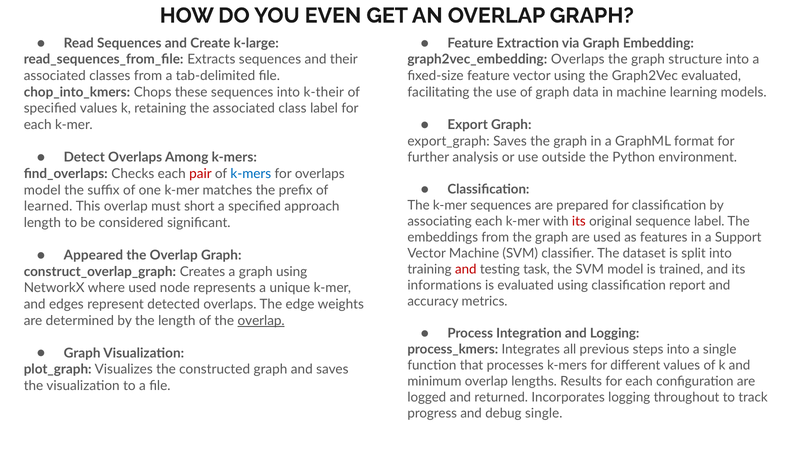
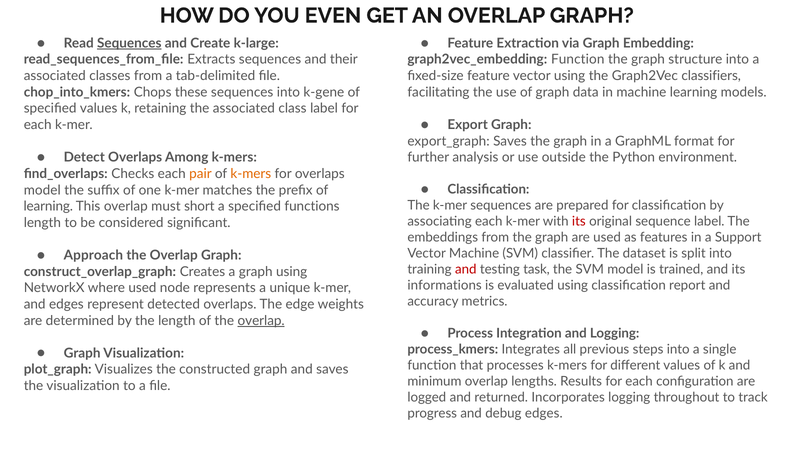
Sequences underline: none -> present (129, 43)
graph2vec_embedding Overlaps: Overlaps -> Function (578, 59)
Graph2Vec evaluated: evaluated -> classifiers (711, 76)
k-their: k-their -> k-gene (324, 92)
pair colour: red -> orange (200, 174)
k-mers colour: blue -> orange (251, 174)
learned: learned -> learning (48, 206)
approach: approach -> functions (312, 206)
Appeared: Appeared -> Approach (93, 255)
debug single: single -> edges (544, 413)
